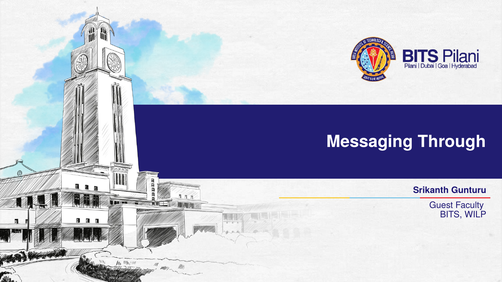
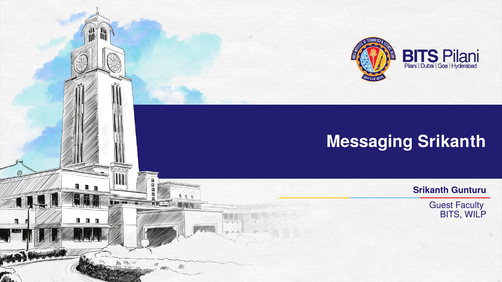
Messaging Through: Through -> Srikanth (452, 142)
